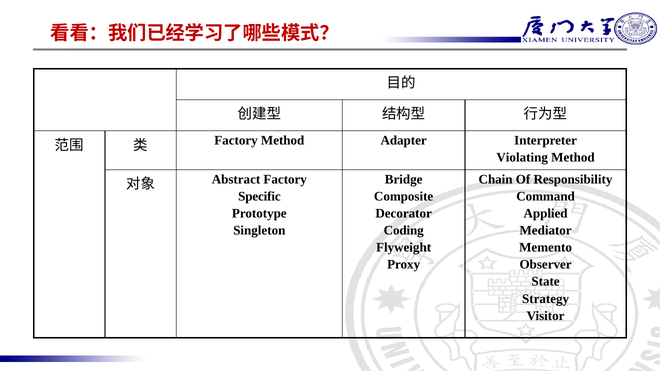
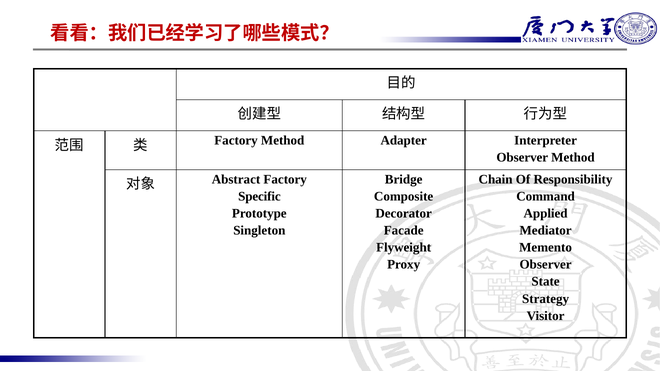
Violating: Violating -> Observer (522, 158)
Coding: Coding -> Facade (404, 231)
